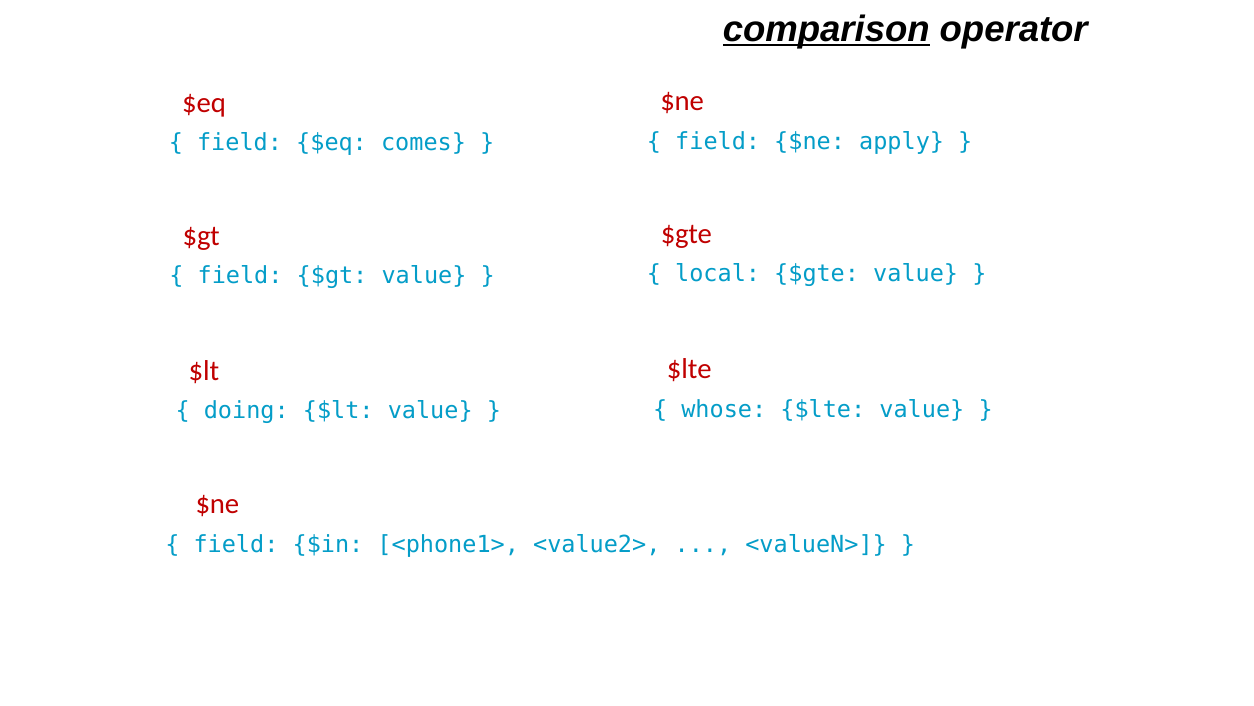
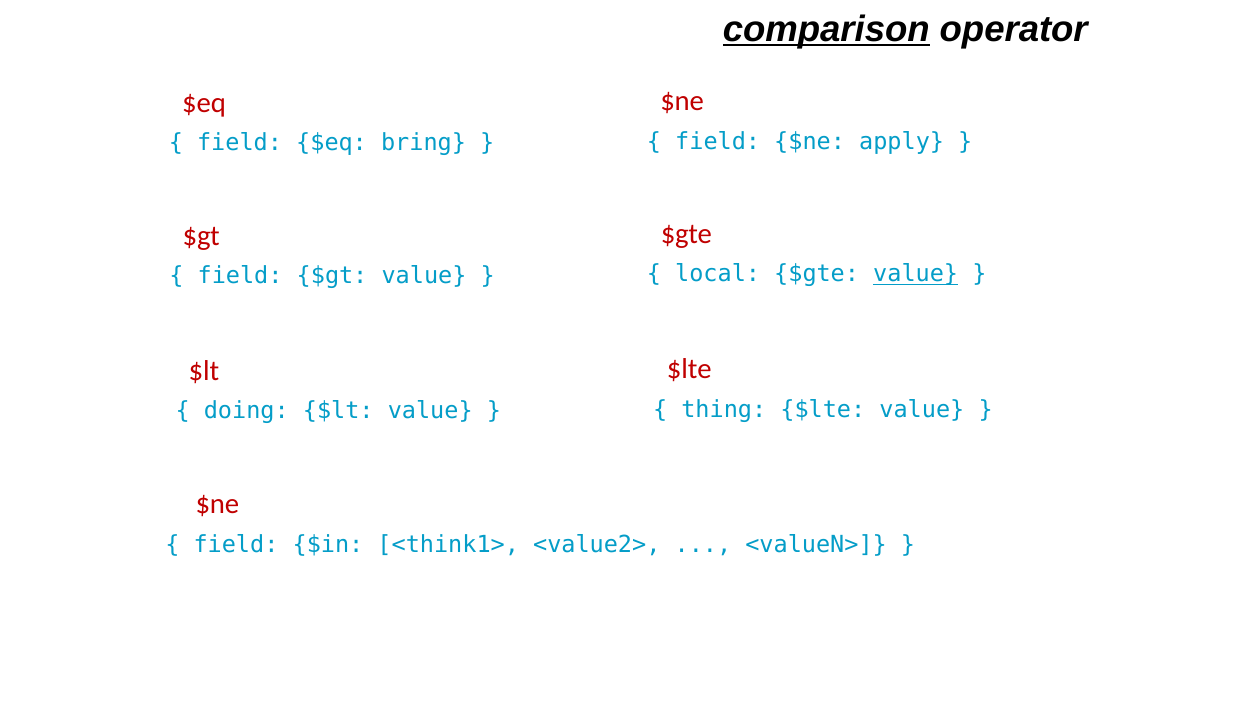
comes: comes -> bring (424, 143)
value underline: none -> present (916, 274)
whose: whose -> thing (724, 409)
<phone1>: <phone1> -> <think1> (448, 544)
